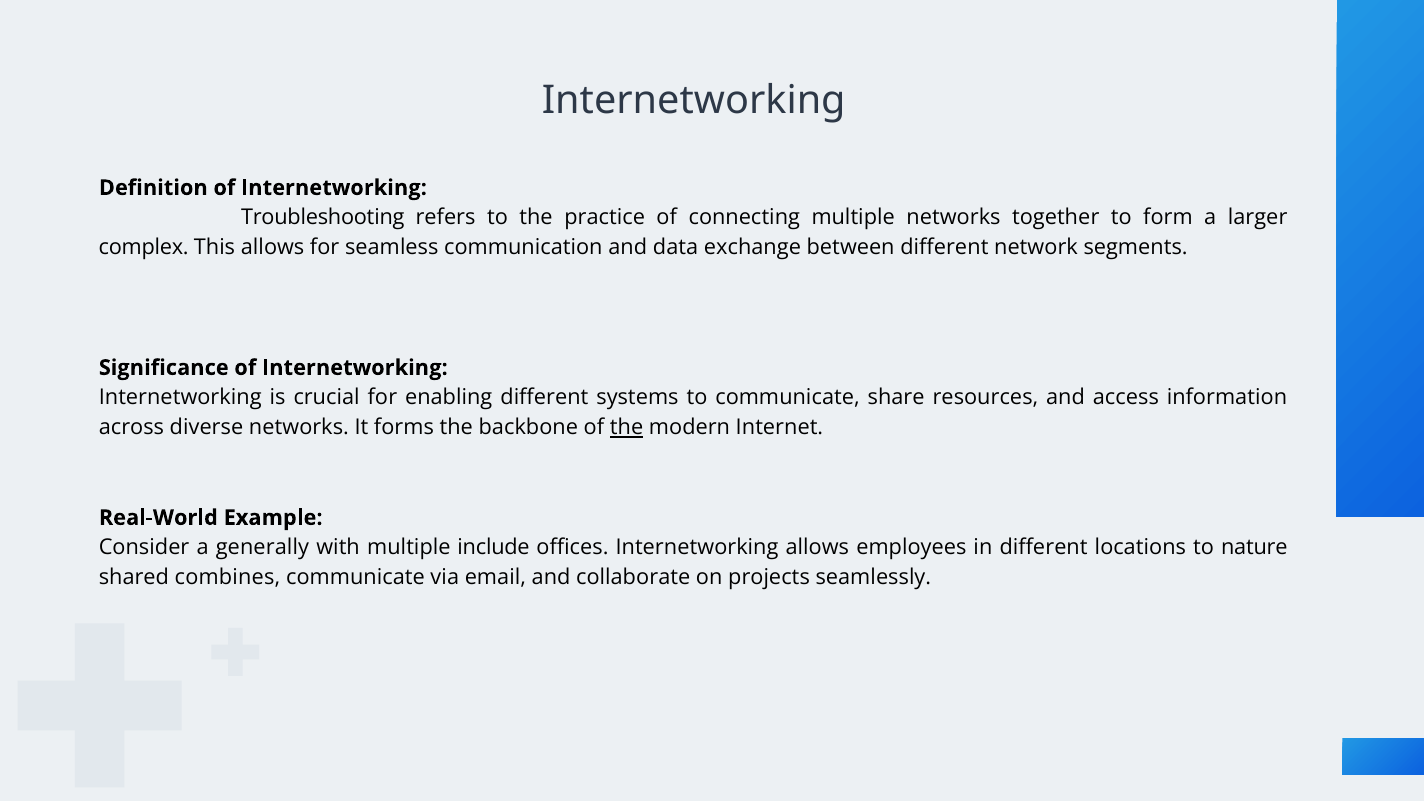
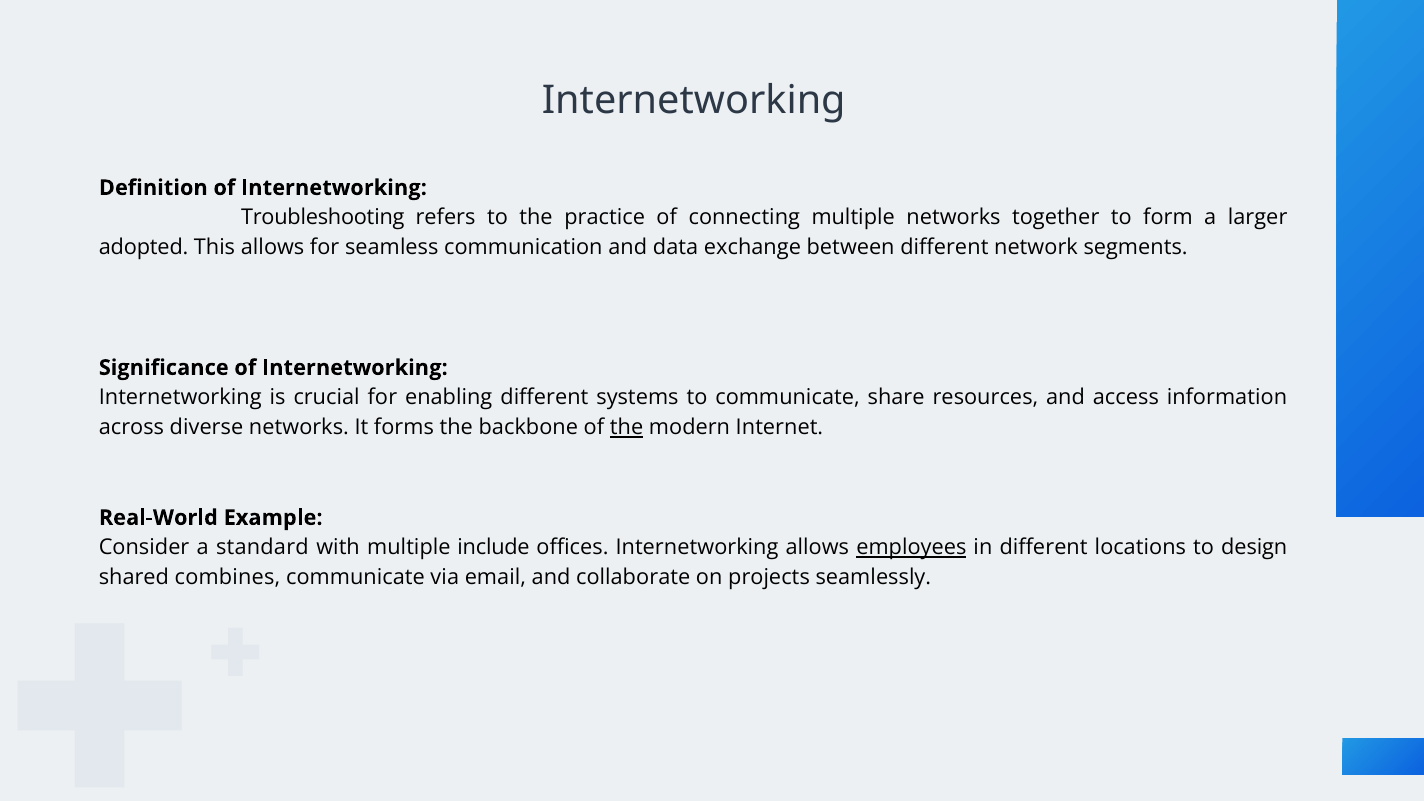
complex: complex -> adopted (144, 248)
generally: generally -> standard (262, 548)
employees underline: none -> present (911, 548)
nature: nature -> design (1254, 548)
